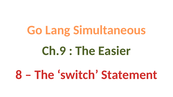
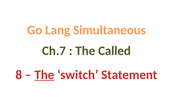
Ch.9: Ch.9 -> Ch.7 (54, 51)
Easier: Easier -> Called (115, 51)
The underline: none -> present (44, 75)
